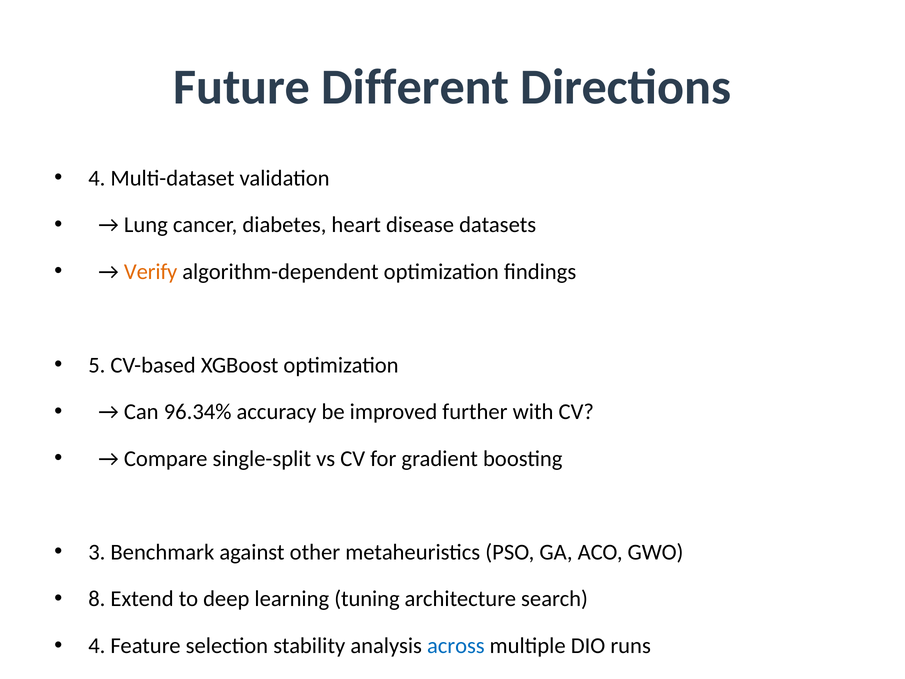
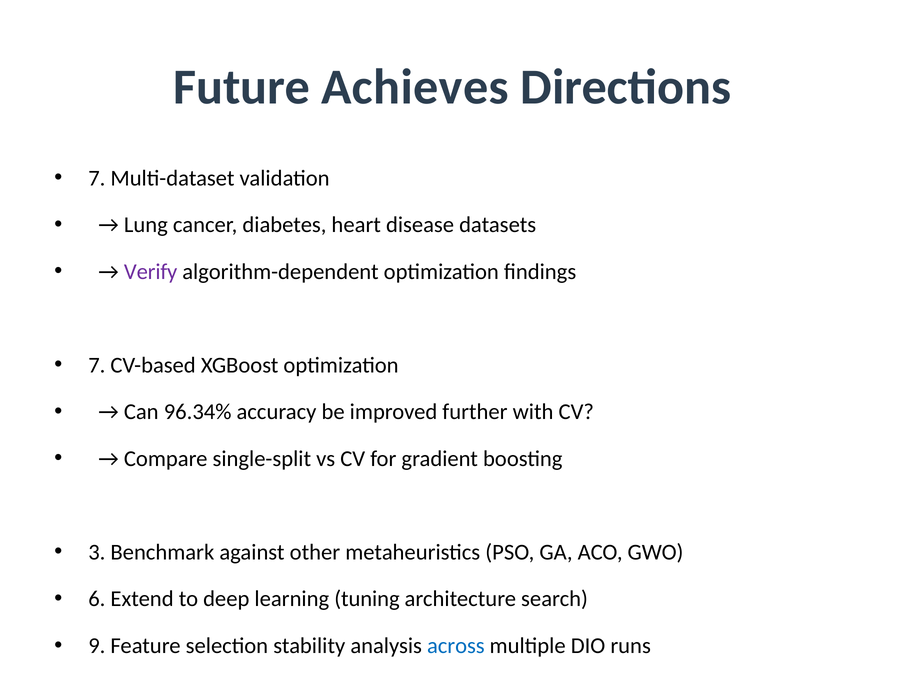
Different: Different -> Achieves (415, 87)
4: 4 -> 7 (97, 178)
Verify colour: orange -> purple (151, 272)
5: 5 -> 7 (97, 365)
8: 8 -> 6 (97, 599)
4: 4 -> 9 (97, 646)
